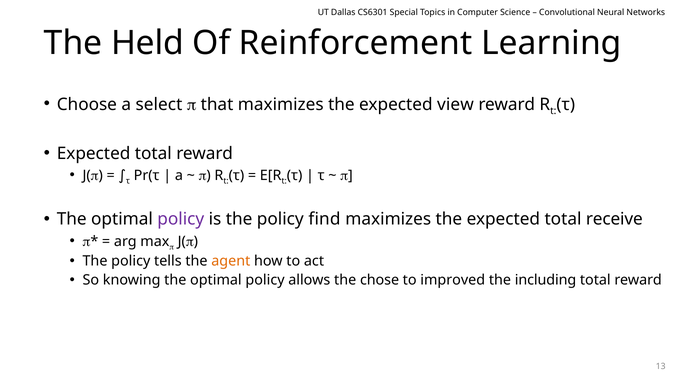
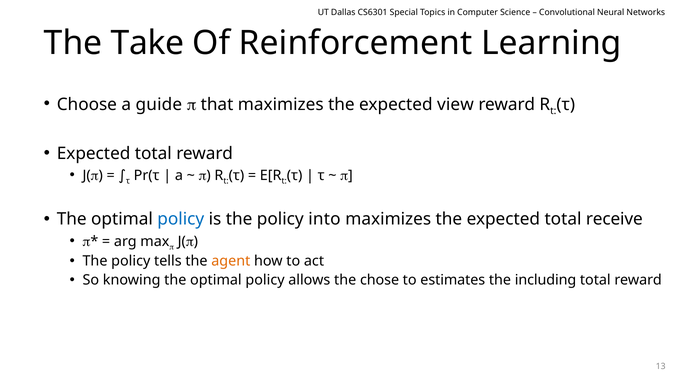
Held: Held -> Take (148, 43)
select: select -> guide (159, 104)
policy colour: purple -> blue (181, 219)
find: find -> into (324, 219)
improved: improved -> estimates (453, 280)
